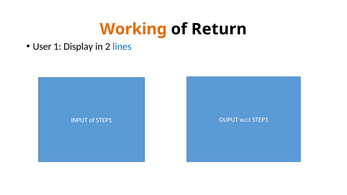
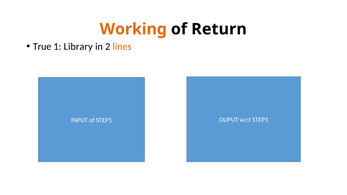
User: User -> True (42, 47)
Display: Display -> Library (78, 47)
lines colour: blue -> orange (122, 47)
